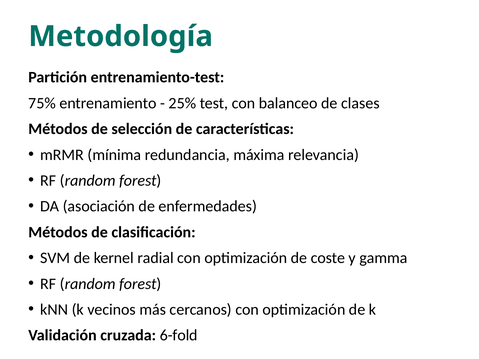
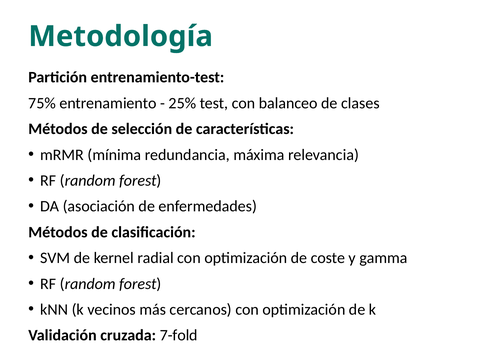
6-fold: 6-fold -> 7-fold (179, 336)
